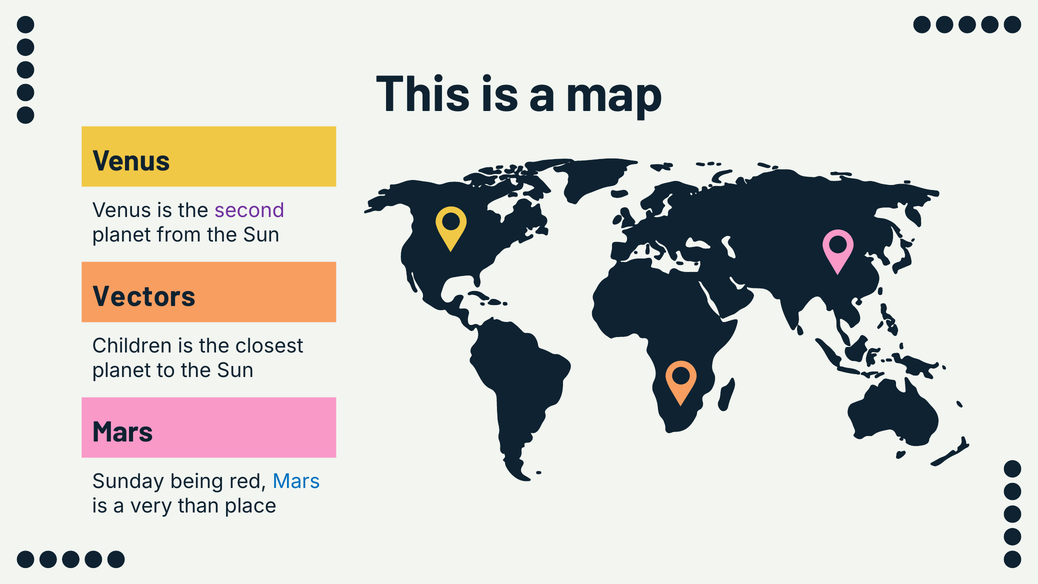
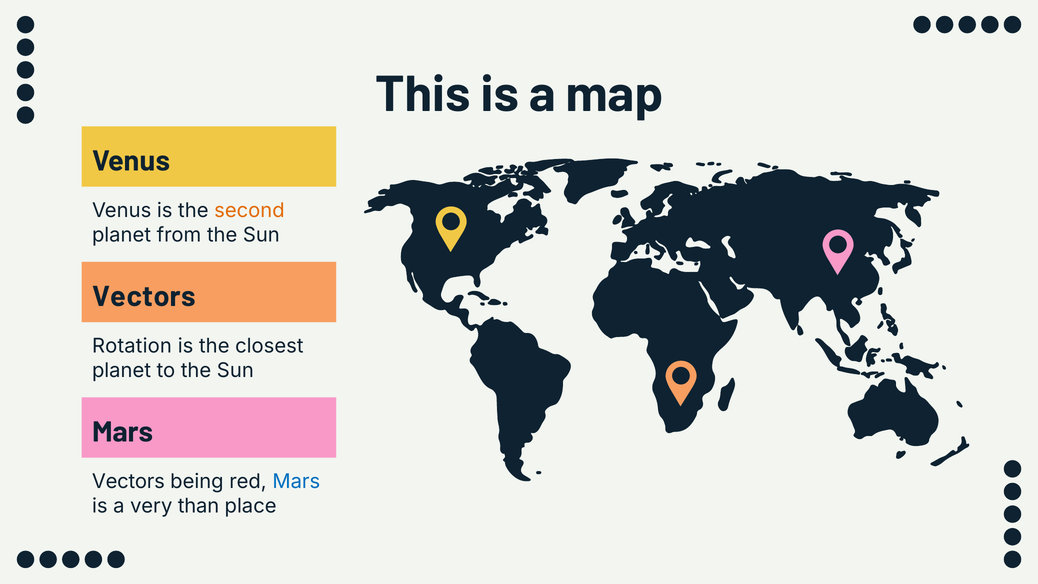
second colour: purple -> orange (249, 211)
Children: Children -> Rotation (132, 346)
Sunday: Sunday -> Vectors (128, 482)
